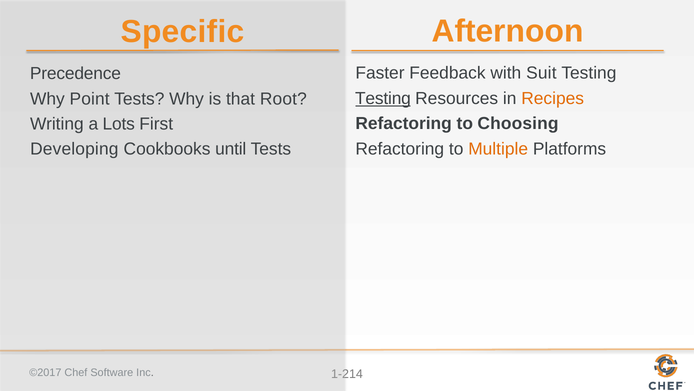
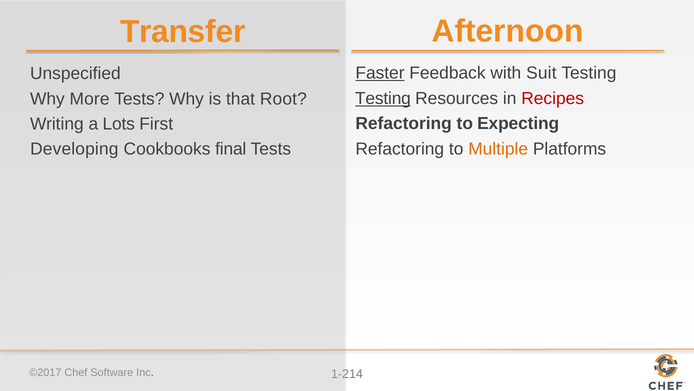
Specific: Specific -> Transfer (183, 32)
Faster underline: none -> present (380, 73)
Precedence: Precedence -> Unspecified (75, 74)
Recipes colour: orange -> red (553, 98)
Point: Point -> More (90, 99)
Choosing: Choosing -> Expecting (518, 123)
until: until -> final (231, 149)
